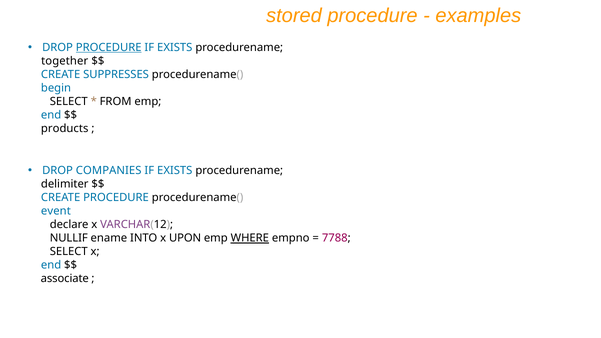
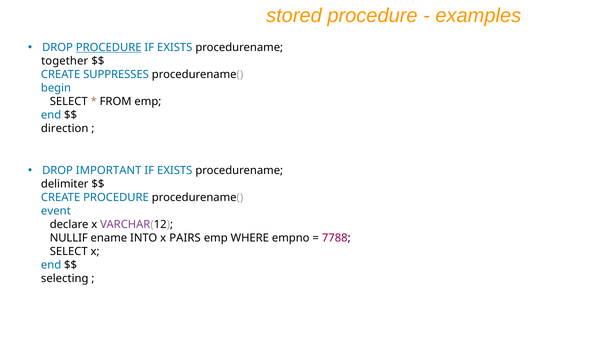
products: products -> direction (65, 129)
COMPANIES: COMPANIES -> IMPORTANT (109, 171)
UPON: UPON -> PAIRS (185, 238)
WHERE underline: present -> none (250, 238)
associate: associate -> selecting (65, 279)
